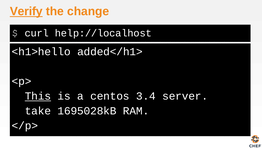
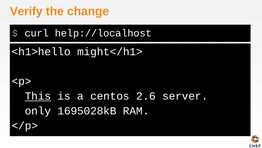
Verify underline: present -> none (26, 11)
added</h1>: added</h1> -> might</h1> (110, 52)
3.4: 3.4 -> 2.6 (146, 96)
take: take -> only (38, 110)
